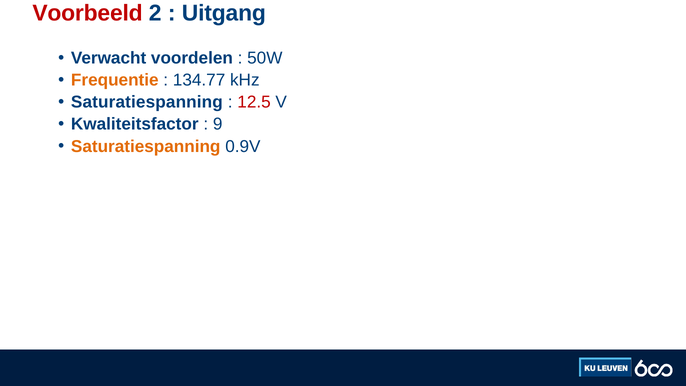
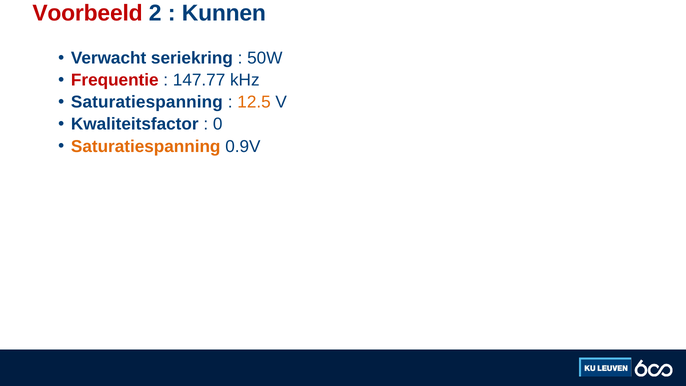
Uitgang: Uitgang -> Kunnen (224, 13)
voordelen: voordelen -> seriekring (192, 58)
Frequentie colour: orange -> red (115, 80)
134.77: 134.77 -> 147.77 (199, 80)
12.5 colour: red -> orange (254, 102)
9: 9 -> 0 (218, 124)
